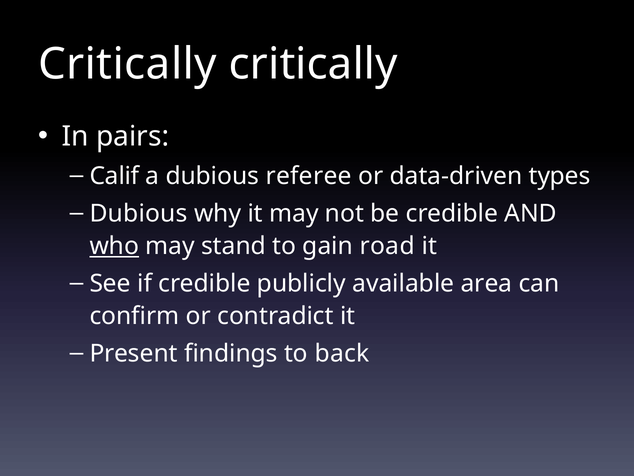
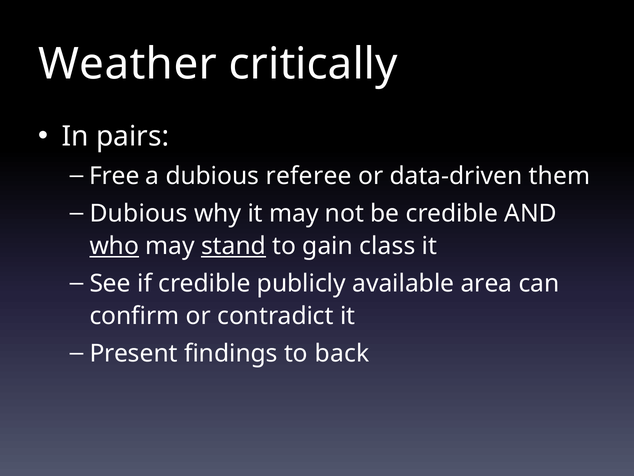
Critically: Critically -> Weather (127, 64)
Calif: Calif -> Free (114, 176)
types: types -> them (560, 176)
stand underline: none -> present (234, 246)
road: road -> class (387, 246)
